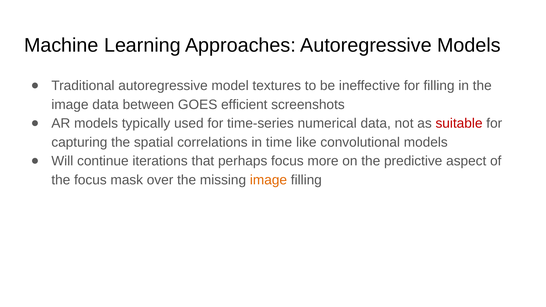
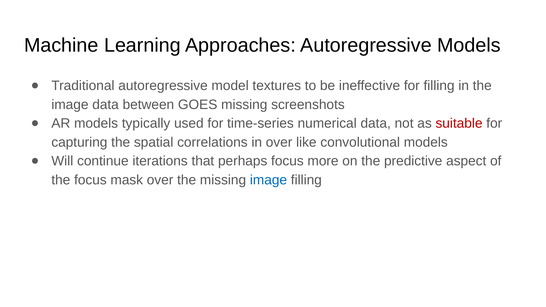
GOES efficient: efficient -> missing (244, 105)
in time: time -> over (279, 142)
image colour: orange -> blue (268, 180)
